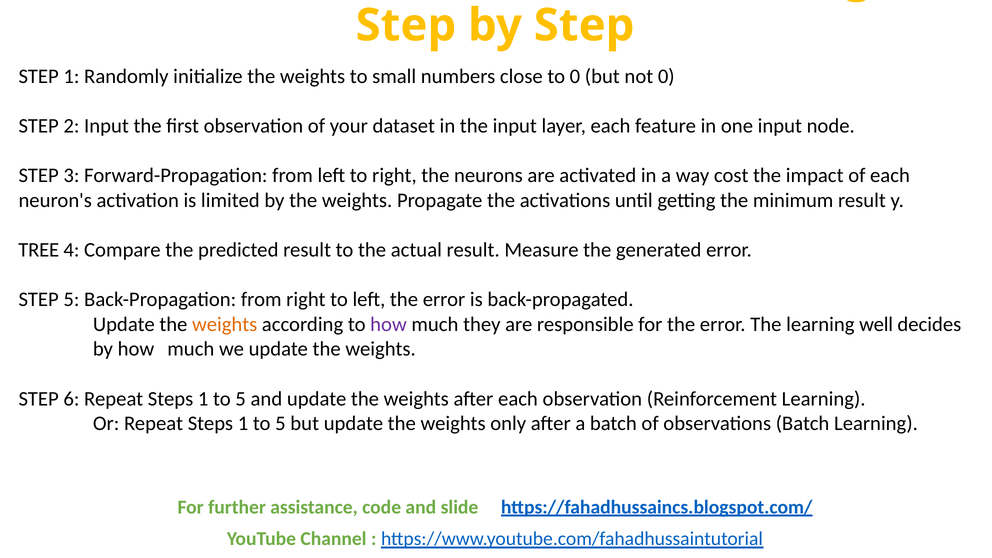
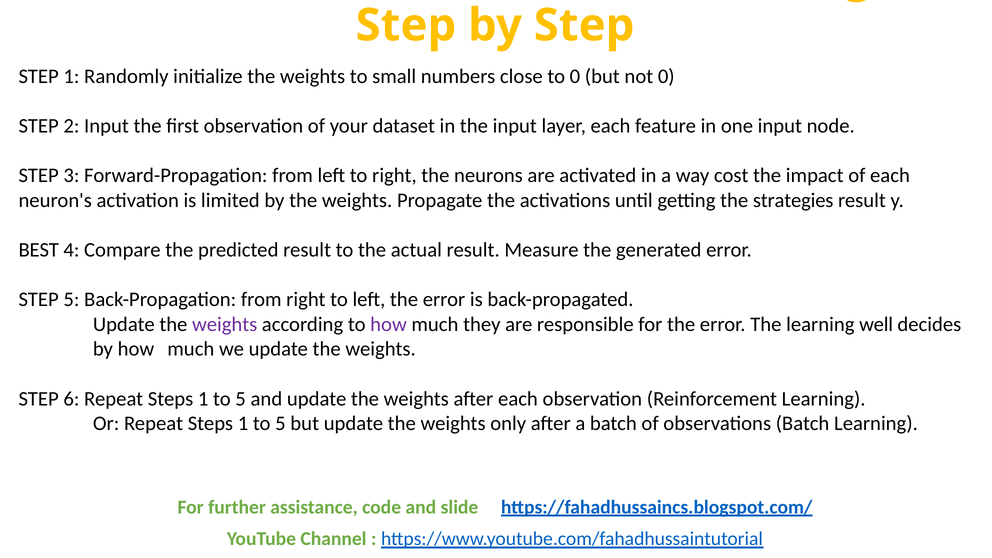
minimum: minimum -> strategies (793, 200)
TREE: TREE -> BEST (39, 250)
weights colour: orange -> purple (225, 324)
